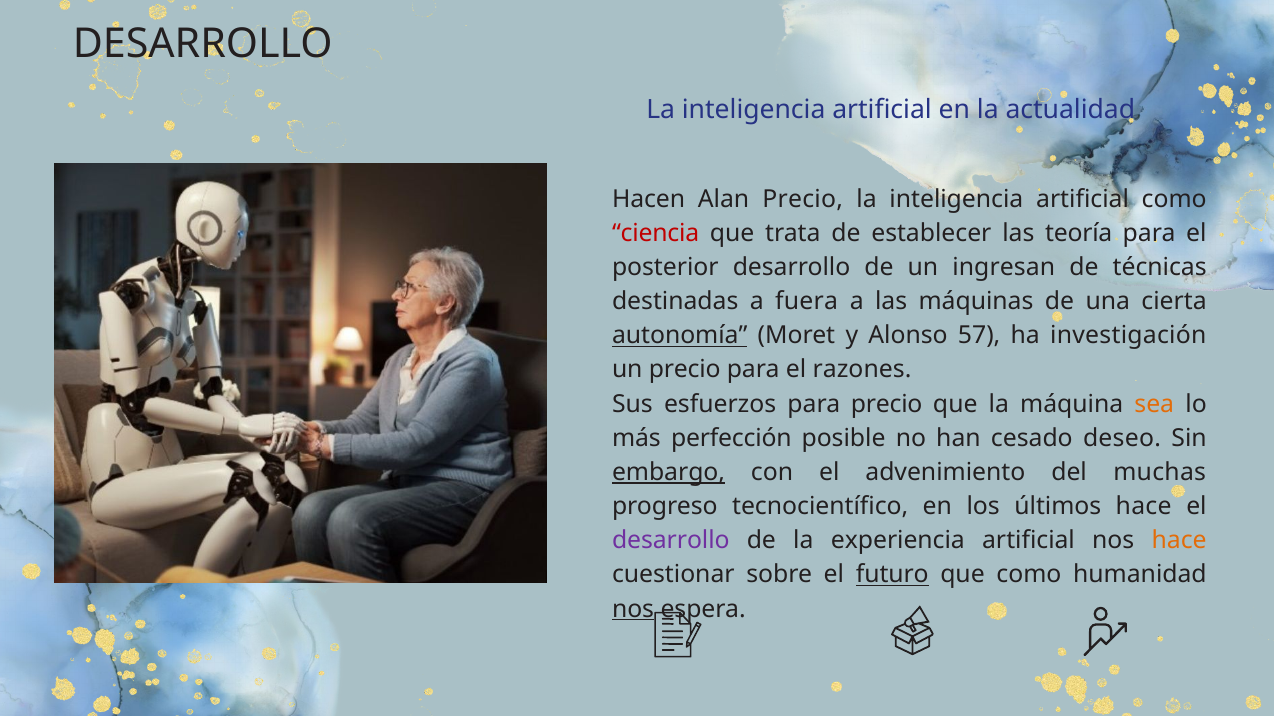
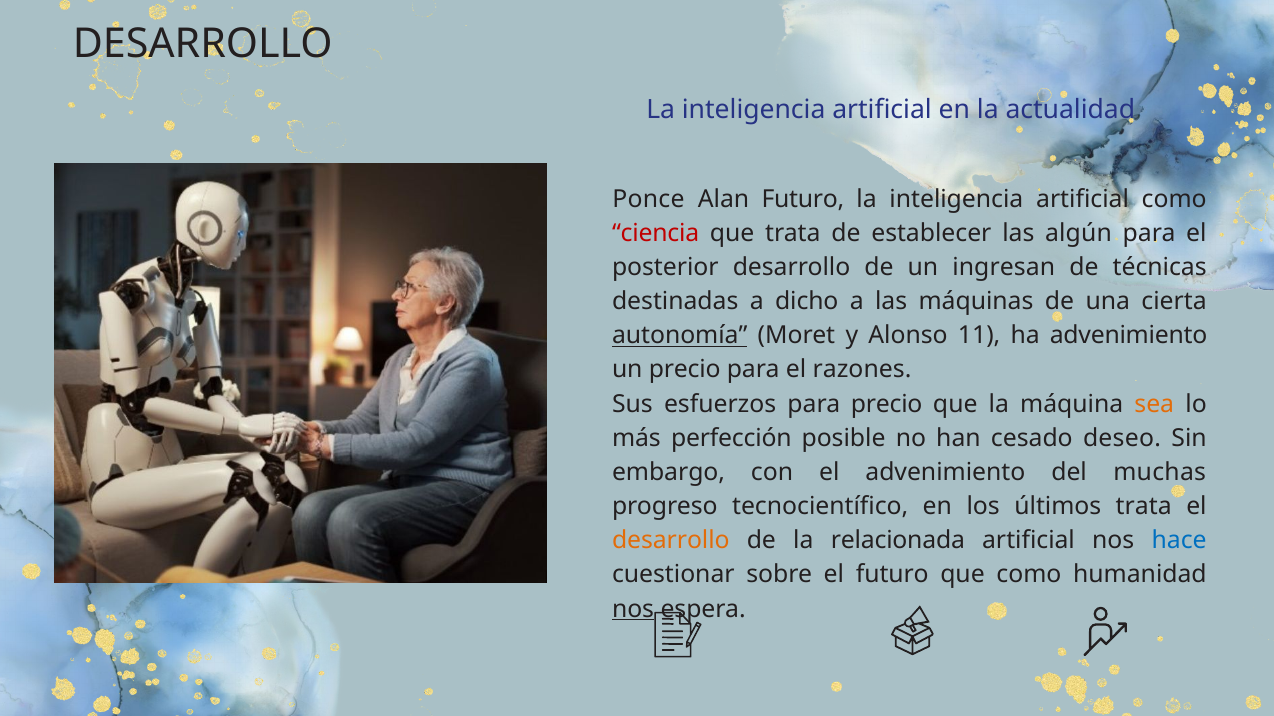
Hacen: Hacen -> Ponce (648, 199)
Alan Precio: Precio -> Futuro (803, 199)
teoría: teoría -> algún (1079, 233)
fuera: fuera -> dicho (807, 302)
57: 57 -> 11 (979, 336)
ha investigación: investigación -> advenimiento (1129, 336)
embargo underline: present -> none (669, 473)
últimos hace: hace -> trata (1144, 507)
desarrollo colour: purple -> orange (671, 541)
experiencia: experiencia -> relacionada (898, 541)
hace colour: orange -> blue (1179, 541)
futuro underline: present -> none (892, 575)
